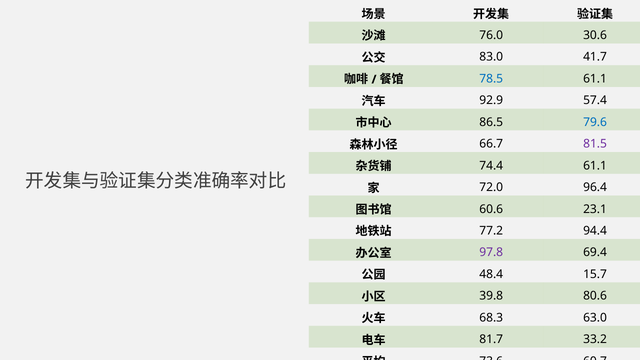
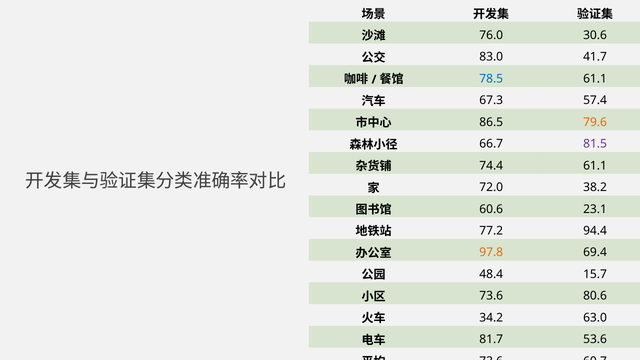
92.9: 92.9 -> 67.3 (491, 101)
79.6 colour: blue -> orange (595, 122)
96.4: 96.4 -> 38.2 (595, 187)
97.8 colour: purple -> orange (491, 252)
39.8: 39.8 -> 73.6 (491, 296)
68.3: 68.3 -> 34.2 (491, 318)
33.2: 33.2 -> 53.6 (595, 339)
